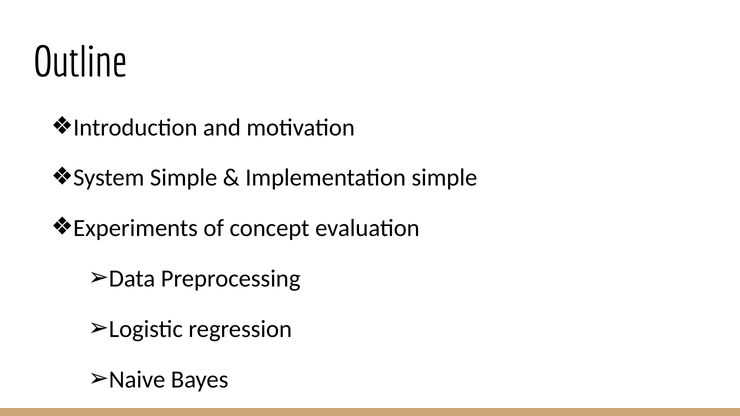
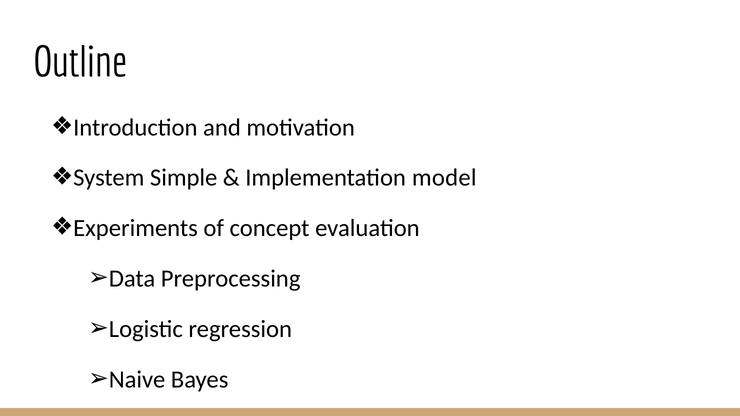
Implementation simple: simple -> model (444, 178)
